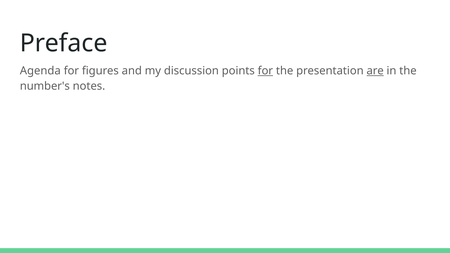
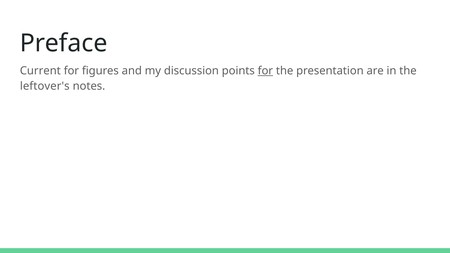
Agenda: Agenda -> Current (40, 71)
are underline: present -> none (375, 71)
number's: number's -> leftover's (45, 86)
